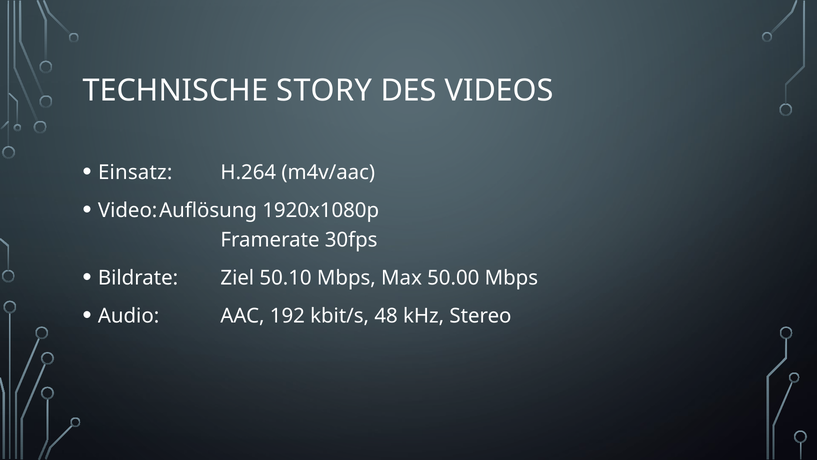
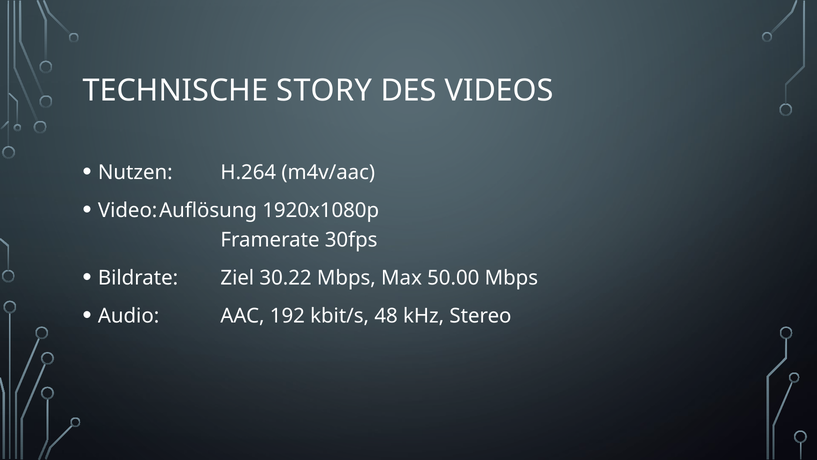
Einsatz: Einsatz -> Nutzen (135, 172)
50.10: 50.10 -> 30.22 (286, 278)
